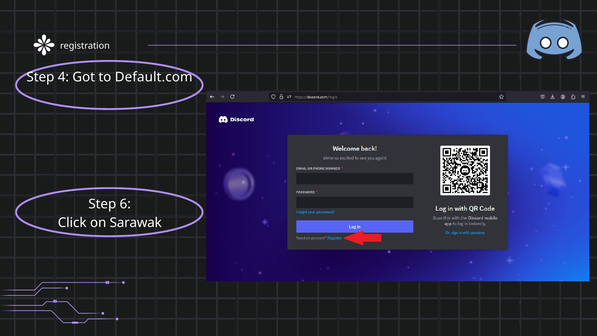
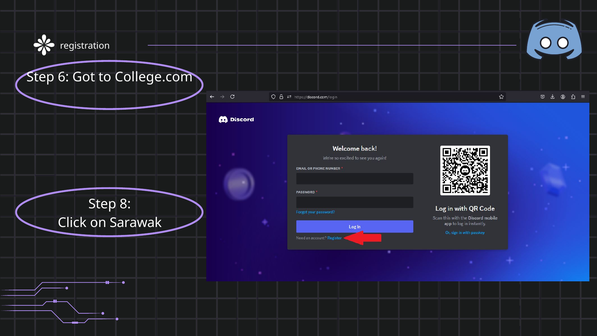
4: 4 -> 6 (63, 77)
Default.com: Default.com -> College.com (154, 77)
6: 6 -> 8 (125, 204)
